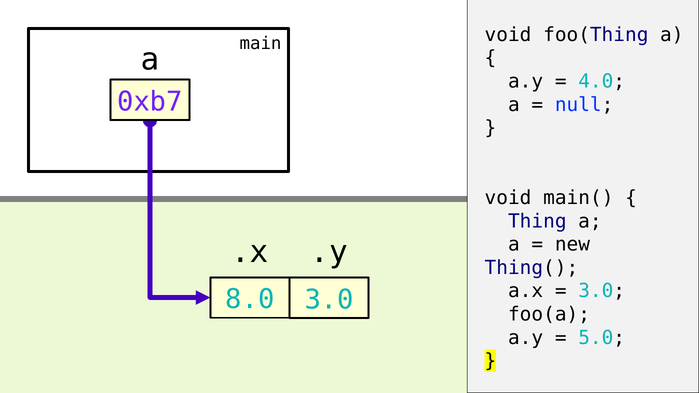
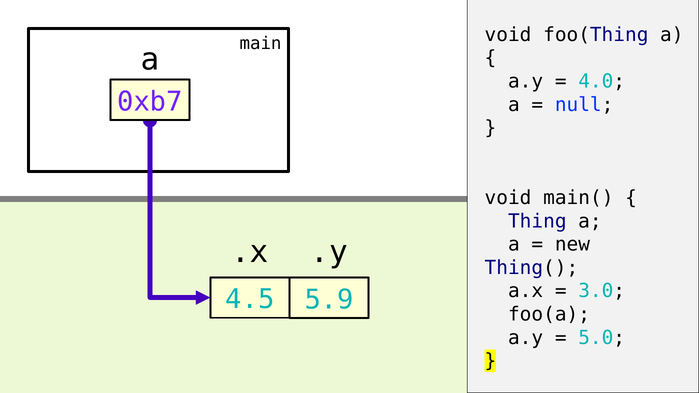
8.0: 8.0 -> 4.5 (250, 300)
3.0: 3.0 -> 5.9 (329, 300)
